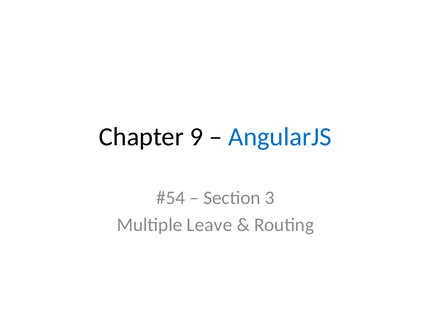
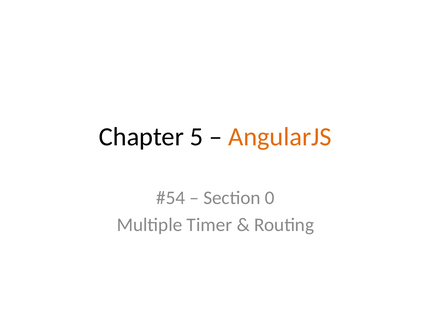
9: 9 -> 5 (197, 137)
AngularJS colour: blue -> orange (280, 137)
3: 3 -> 0 (270, 198)
Leave: Leave -> Timer (209, 225)
